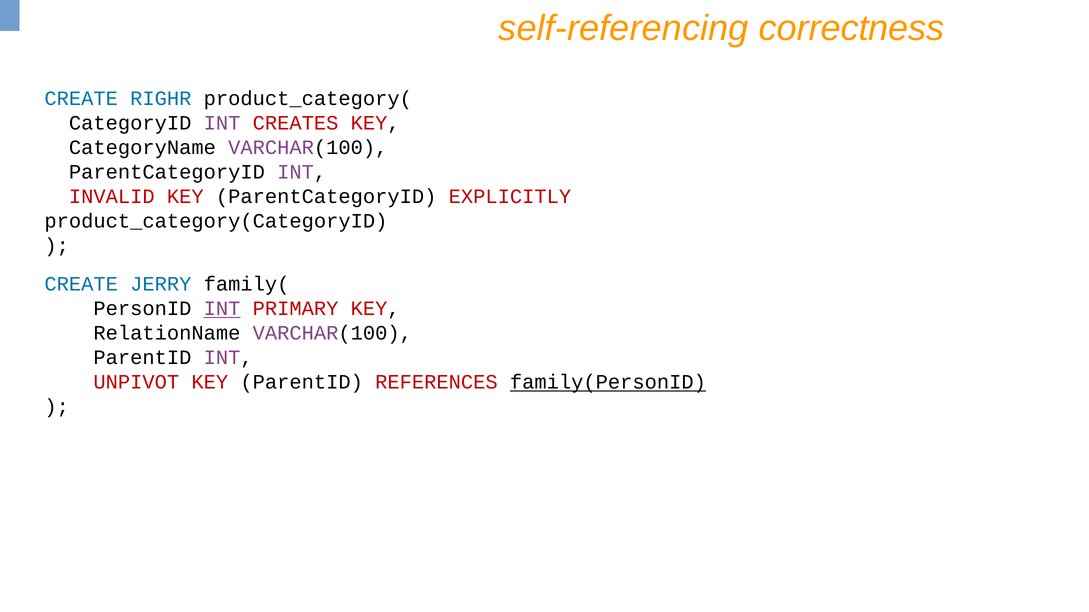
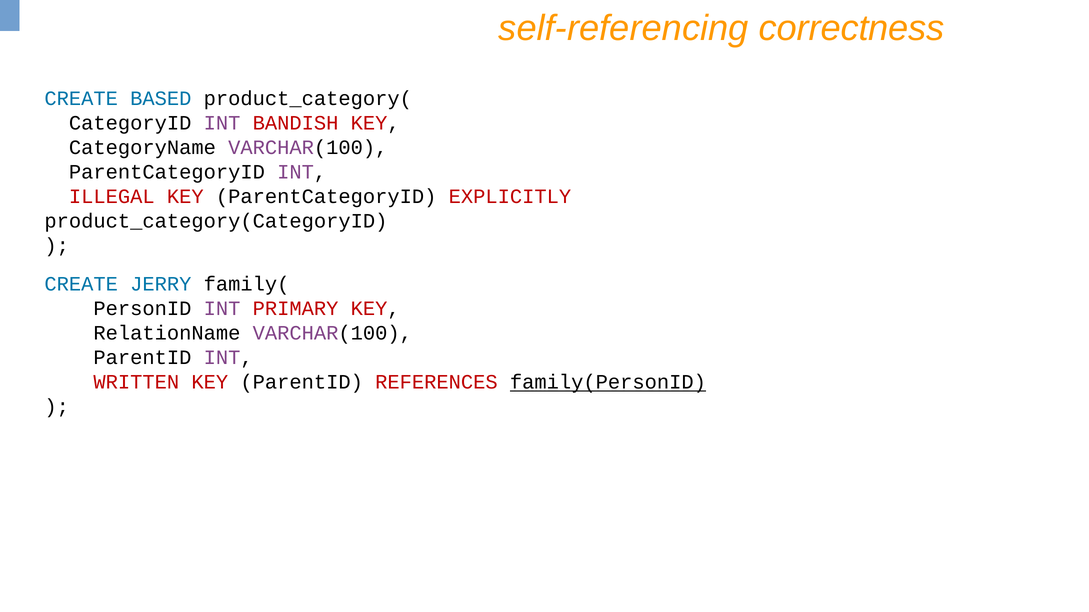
RIGHR: RIGHR -> BASED (161, 99)
CREATES: CREATES -> BANDISH (296, 123)
INVALID: INVALID -> ILLEGAL (112, 197)
INT underline: present -> none (222, 309)
UNPIVOT: UNPIVOT -> WRITTEN (136, 382)
